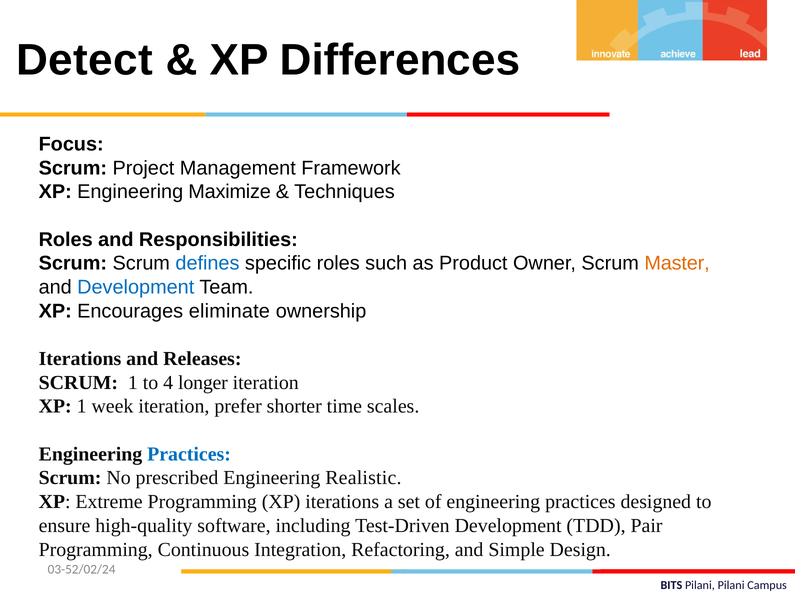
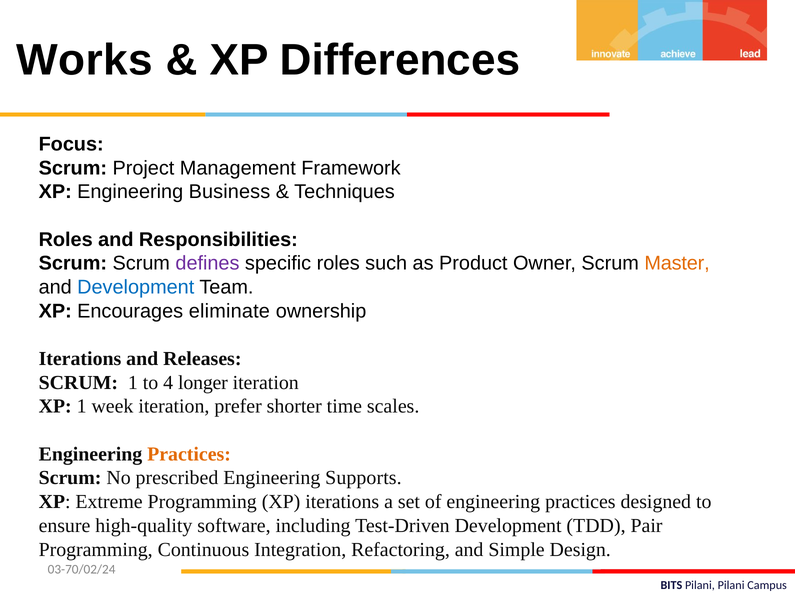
Detect: Detect -> Works (85, 60)
Maximize: Maximize -> Business (229, 192)
defines colour: blue -> purple (207, 263)
Practices colour: blue -> orange (189, 454)
Realistic: Realistic -> Supports (363, 478)
03-52/02/24: 03-52/02/24 -> 03-70/02/24 (82, 569)
